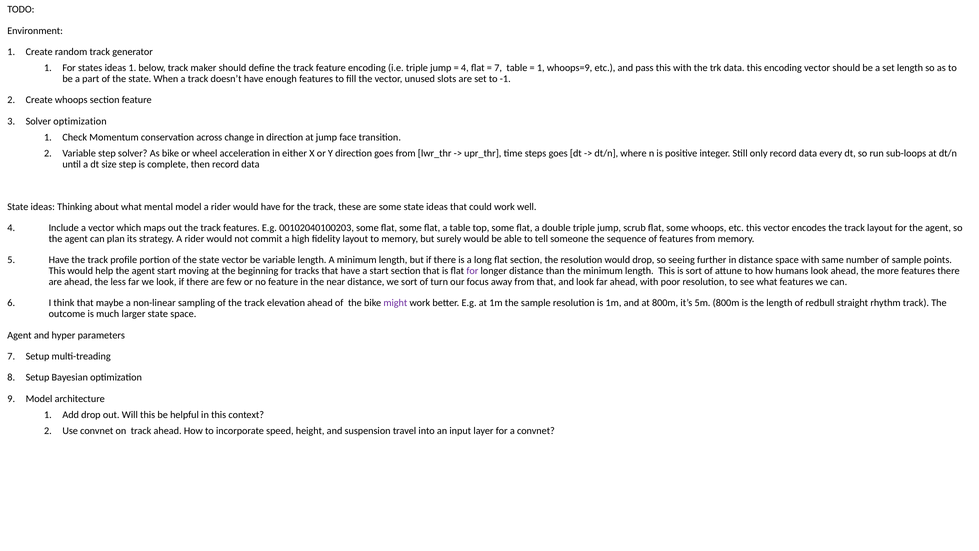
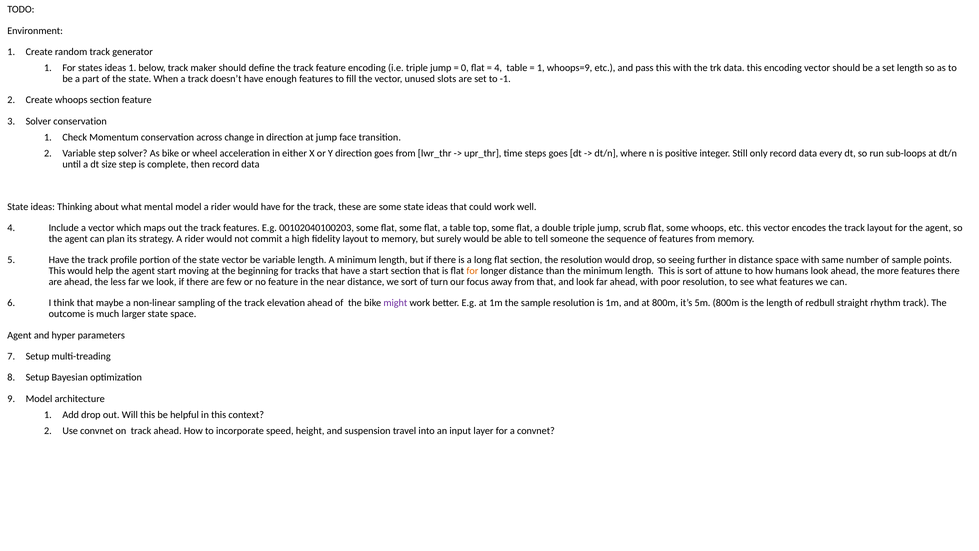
4: 4 -> 0 (465, 68)
7: 7 -> 4 (498, 68)
Solver optimization: optimization -> conservation (80, 121)
for colour: purple -> orange (472, 271)
